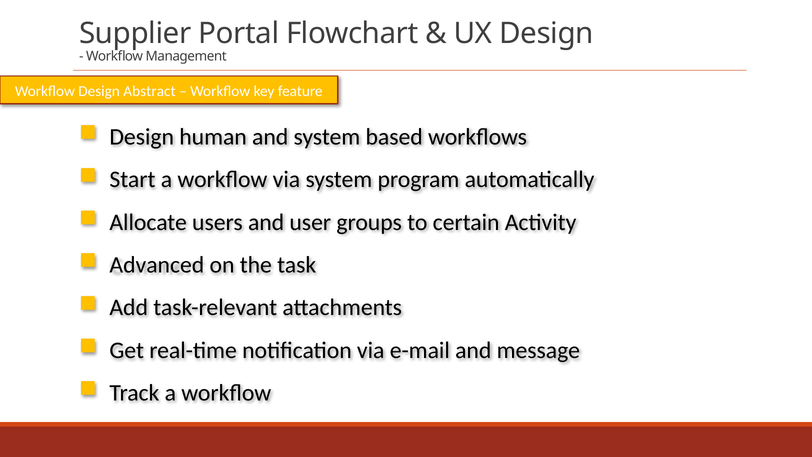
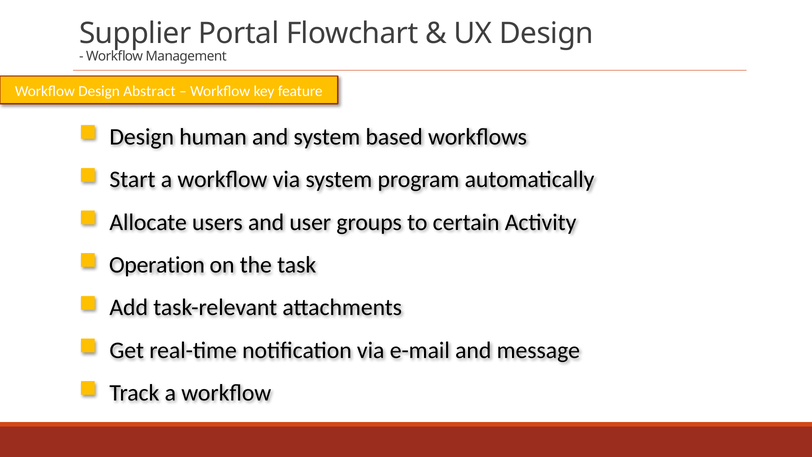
Advanced: Advanced -> Operation (157, 265)
